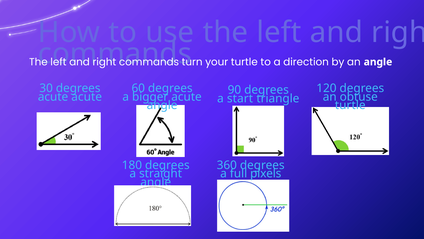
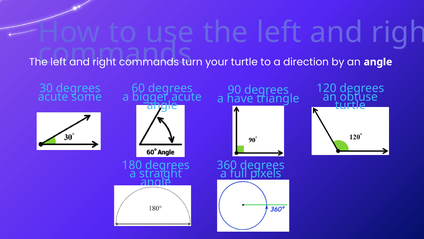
acute acute: acute -> some (87, 97)
start: start -> have (240, 98)
